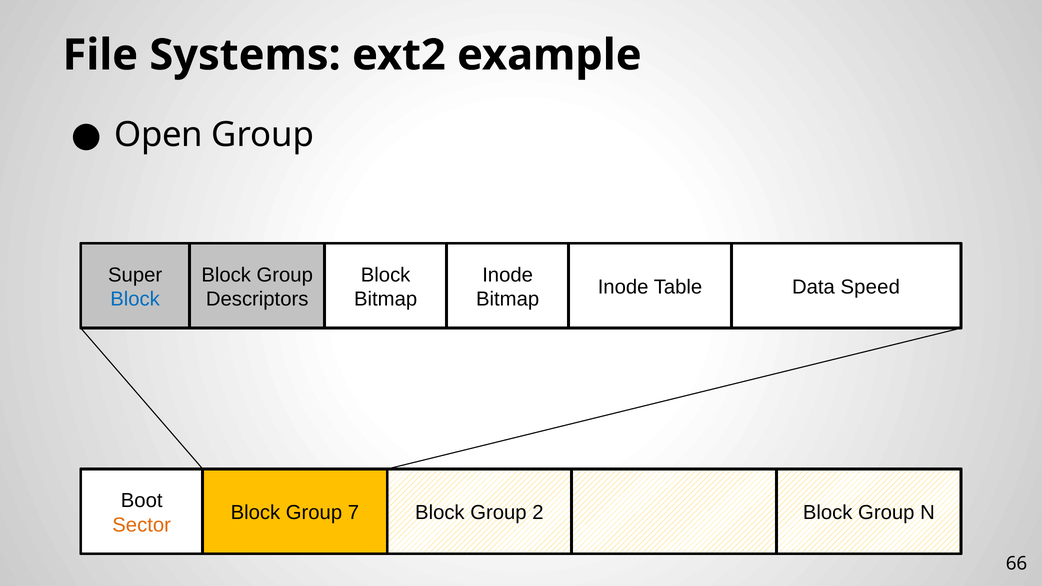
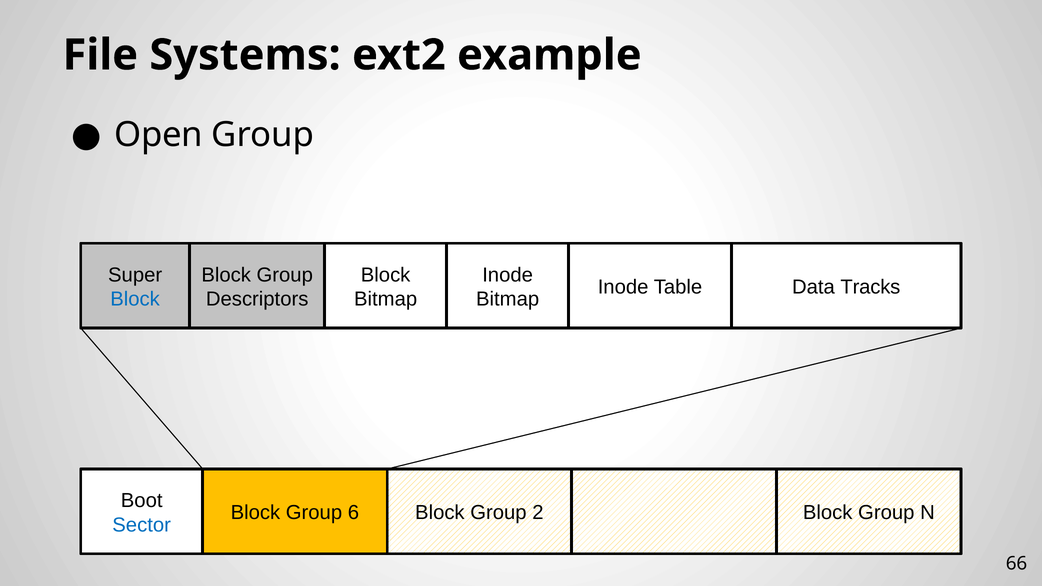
Speed: Speed -> Tracks (870, 287)
7: 7 -> 6 (354, 513)
Sector colour: orange -> blue (142, 525)
